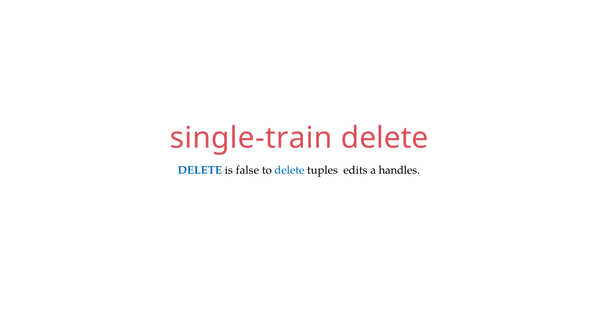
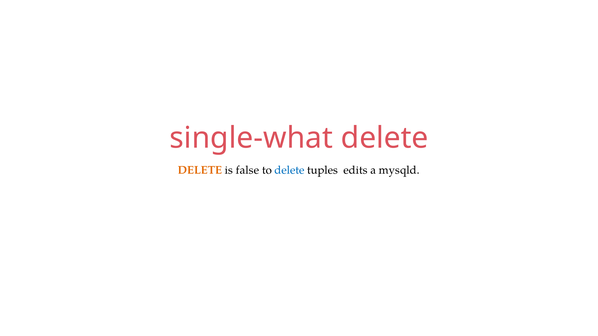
single-train: single-train -> single-what (251, 138)
DELETE colour: blue -> orange (200, 170)
handles: handles -> mysqld (399, 170)
